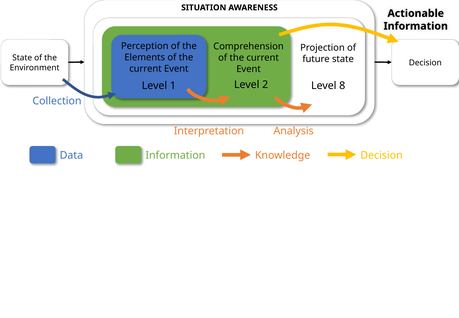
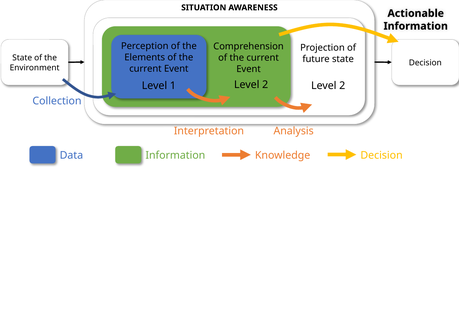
8: 8 -> 2 (342, 86)
